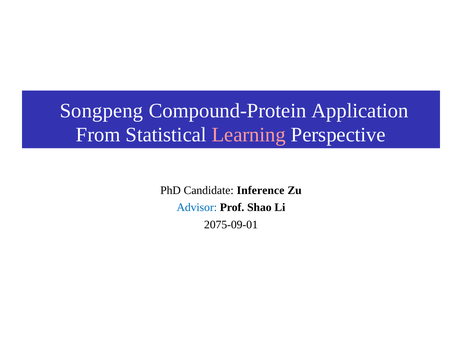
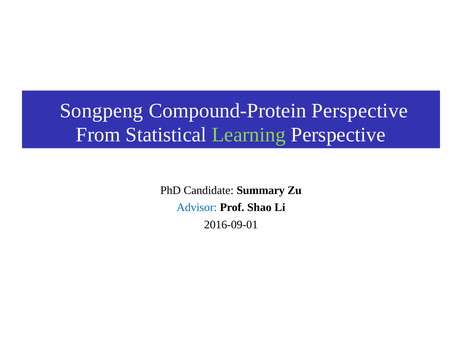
Compound-Protein Application: Application -> Perspective (360, 111)
Learning colour: pink -> light green (249, 135)
Inference: Inference -> Summary (261, 190)
2075-09-01: 2075-09-01 -> 2016-09-01 (231, 225)
